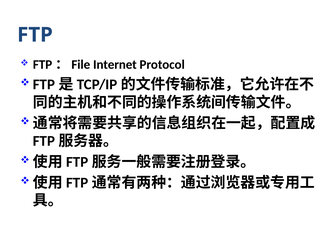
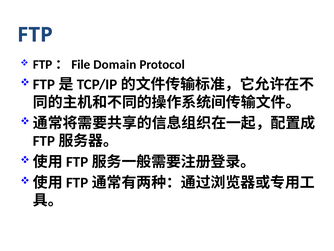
Internet: Internet -> Domain (115, 65)
